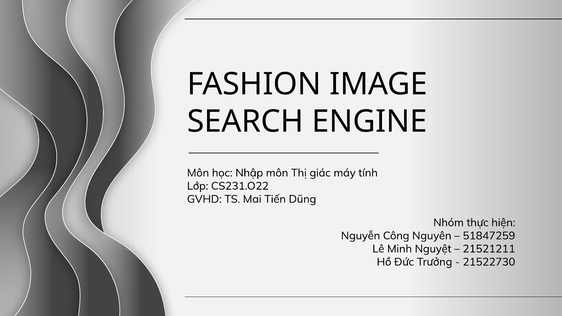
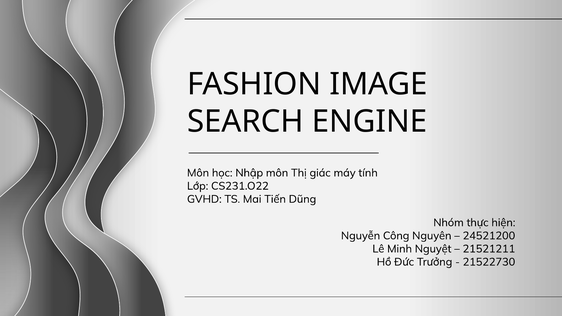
51847259: 51847259 -> 24521200 (489, 236)
